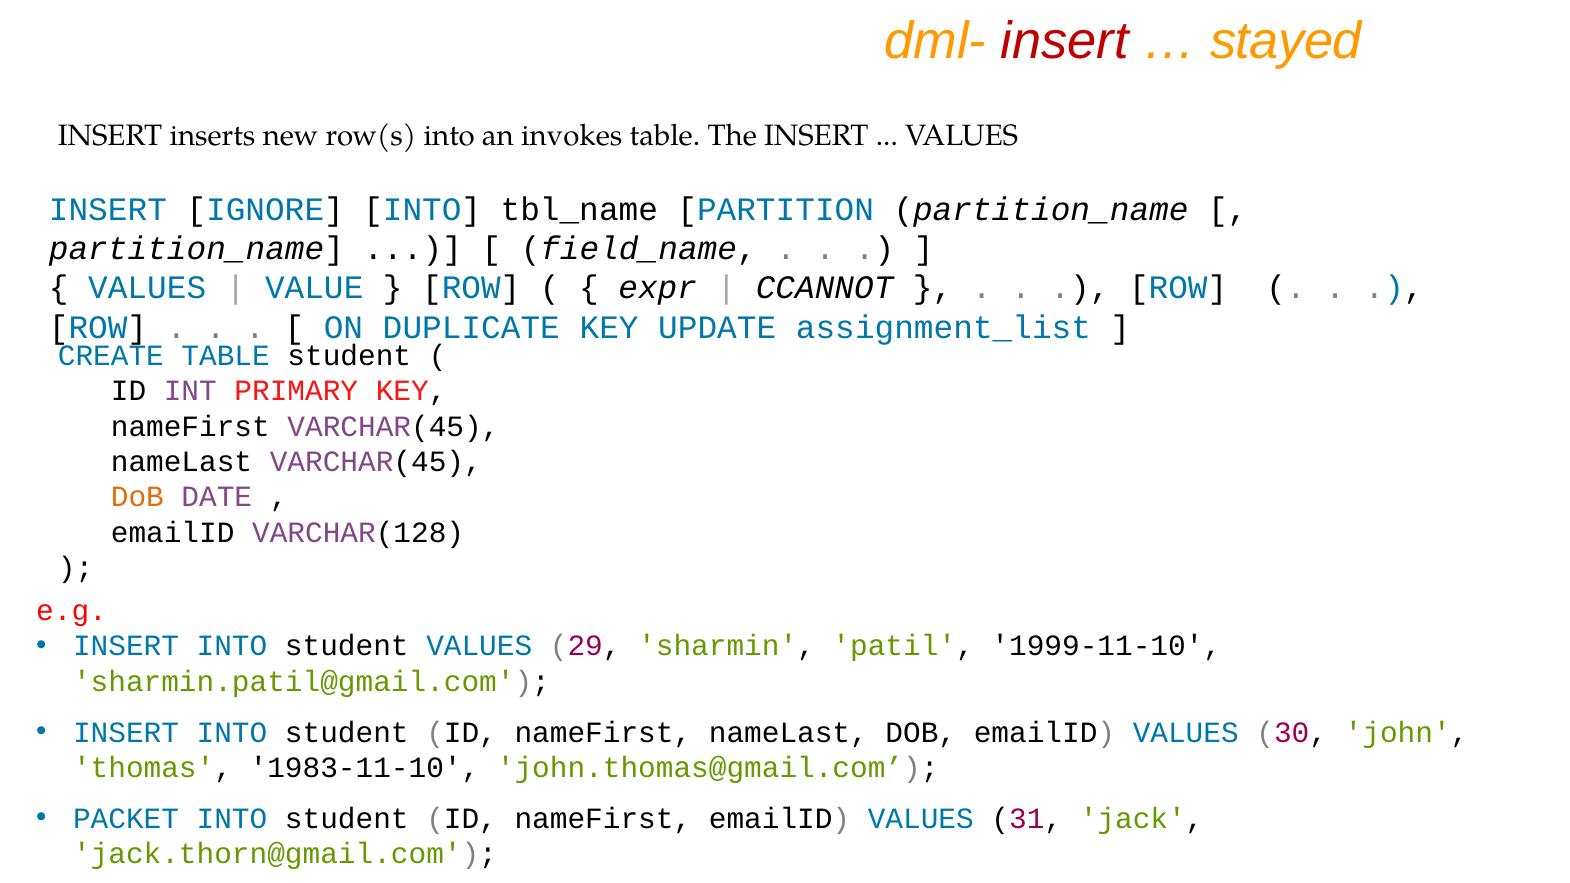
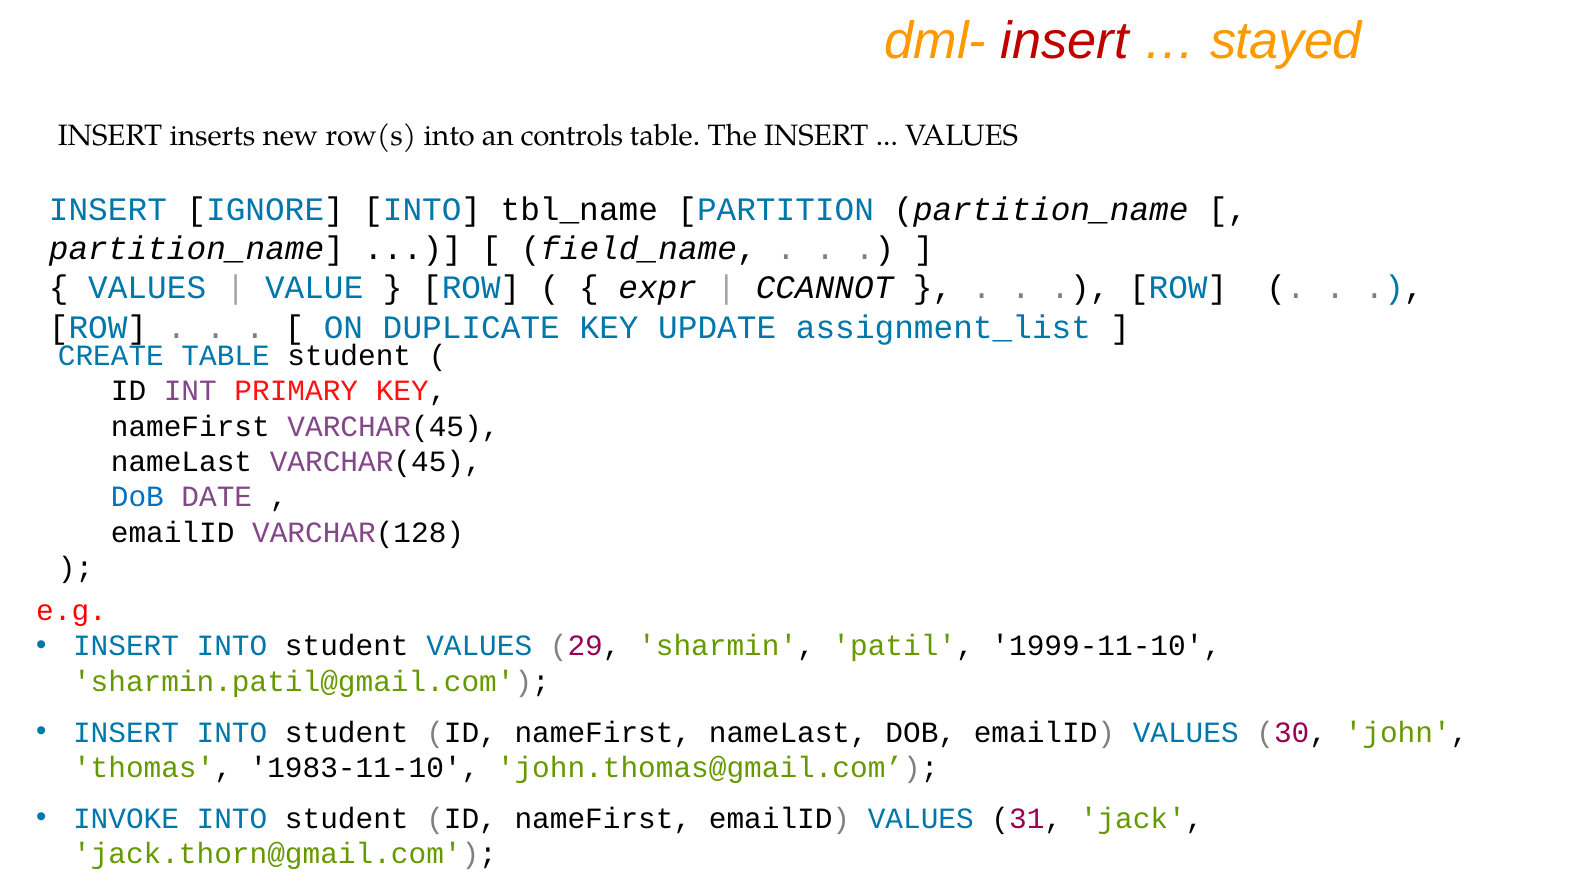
invokes: invokes -> controls (572, 135)
DoB colour: orange -> blue (137, 497)
PACKET: PACKET -> INVOKE (126, 819)
